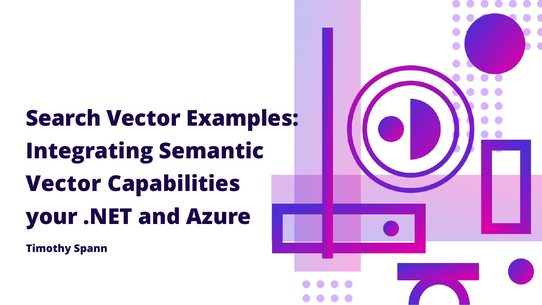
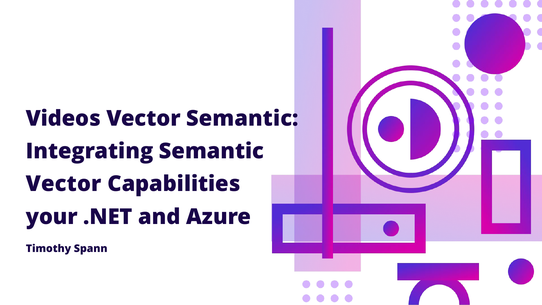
Search: Search -> Videos (63, 119)
Vector Examples: Examples -> Semantic (242, 119)
